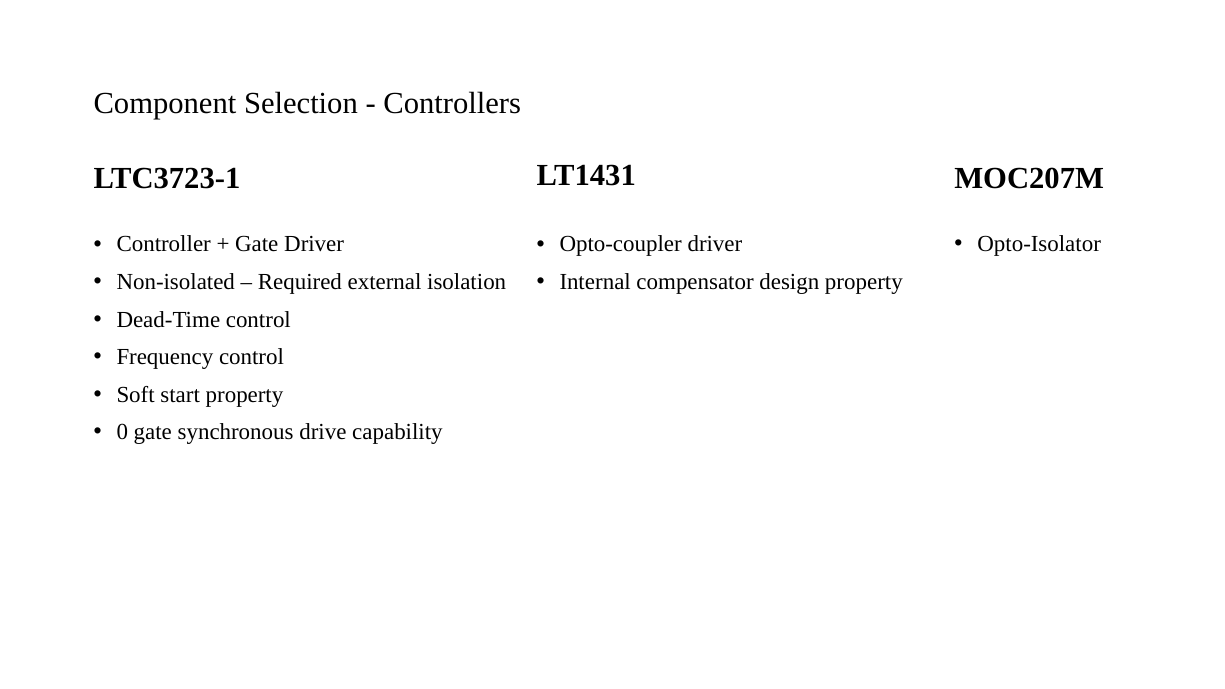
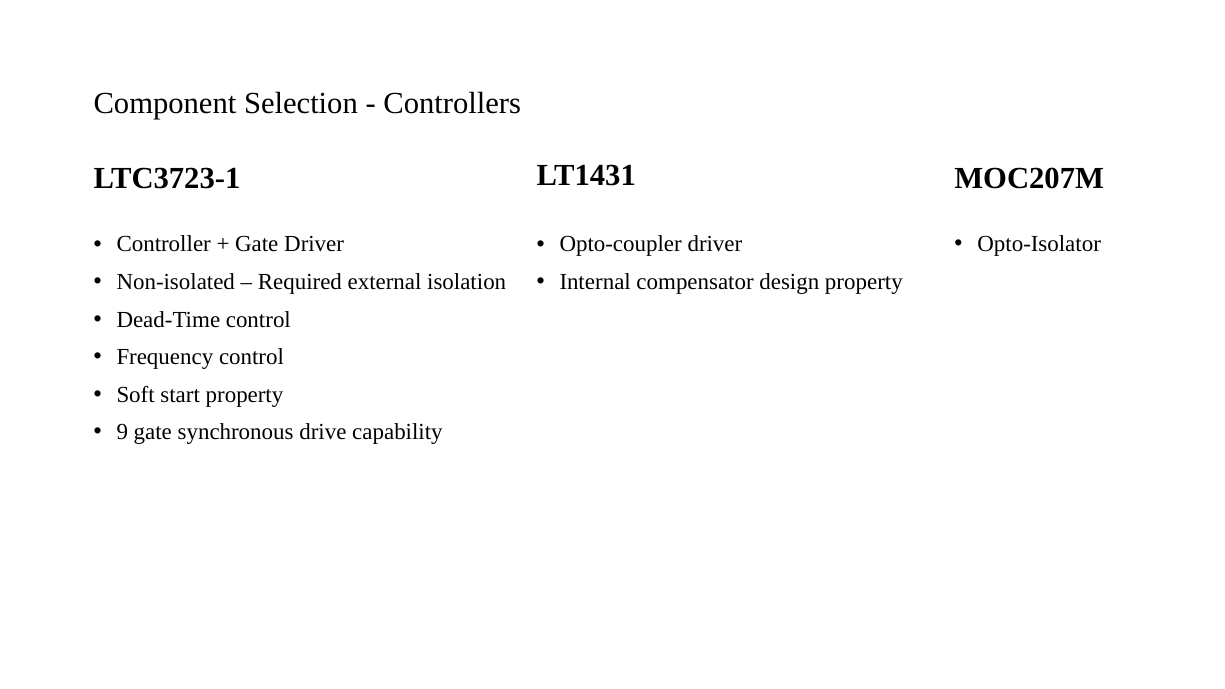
0: 0 -> 9 (122, 432)
